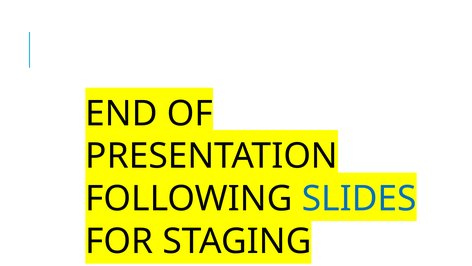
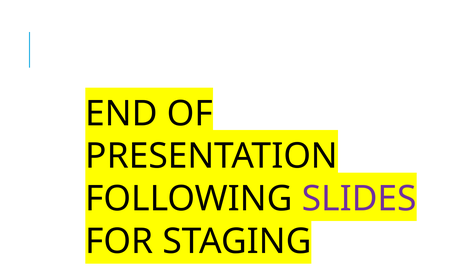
SLIDES colour: blue -> purple (359, 198)
